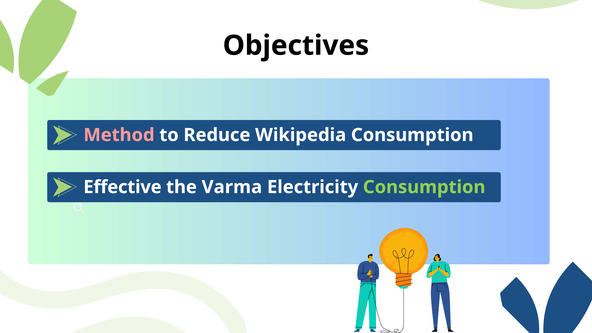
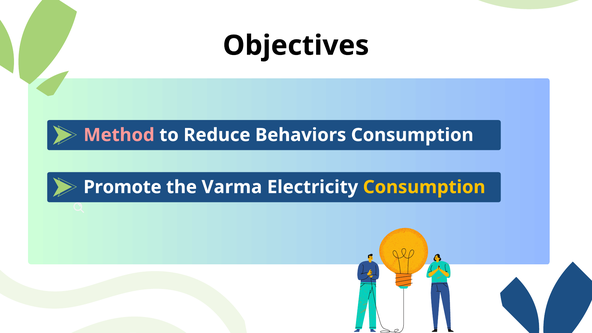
Wikipedia: Wikipedia -> Behaviors (301, 135)
Effective: Effective -> Promote (122, 187)
Consumption colour: light green -> yellow (424, 187)
